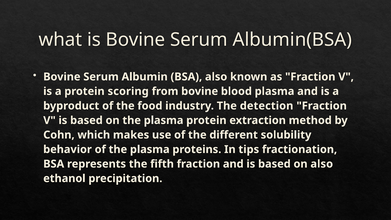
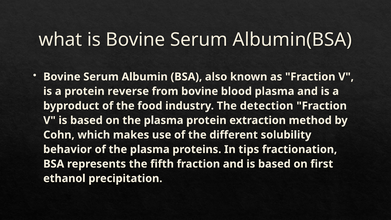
scoring: scoring -> reverse (128, 91)
on also: also -> first (322, 164)
